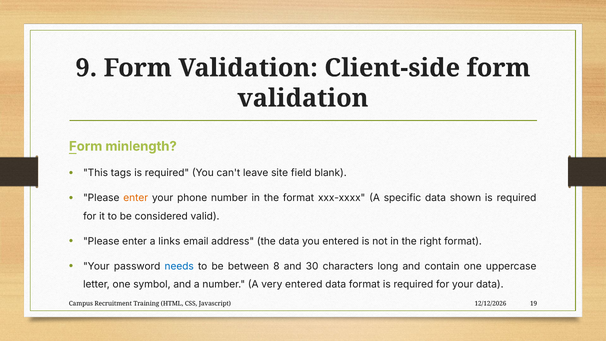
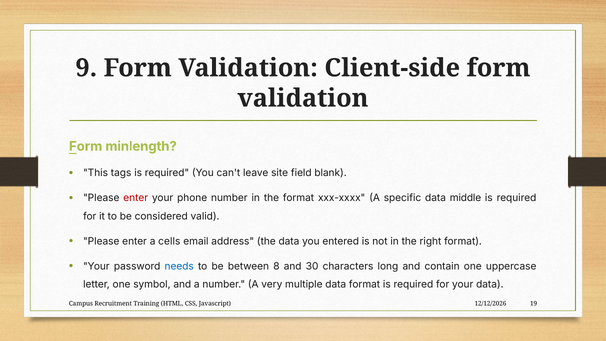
enter colour: orange -> red (136, 198)
shown: shown -> middle (465, 198)
links: links -> cells (169, 241)
very entered: entered -> multiple (304, 284)
